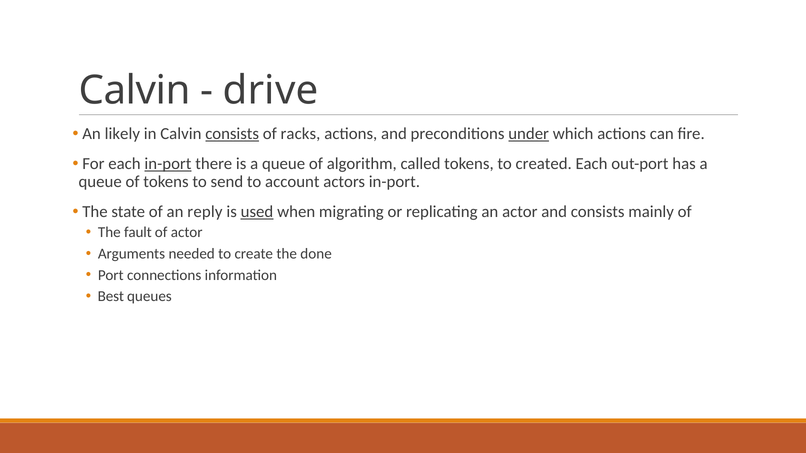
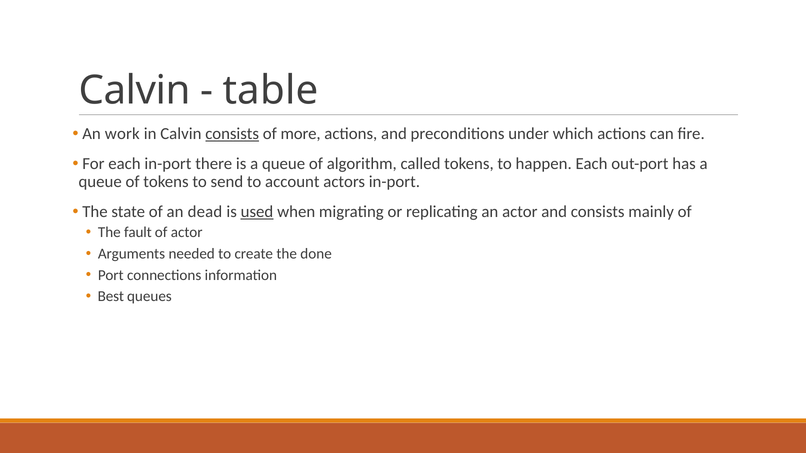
drive: drive -> table (271, 90)
likely: likely -> work (122, 134)
racks: racks -> more (301, 134)
under underline: present -> none (529, 134)
in-port underline: present -> none (168, 164)
created: created -> happen (544, 164)
reply: reply -> dead (205, 212)
